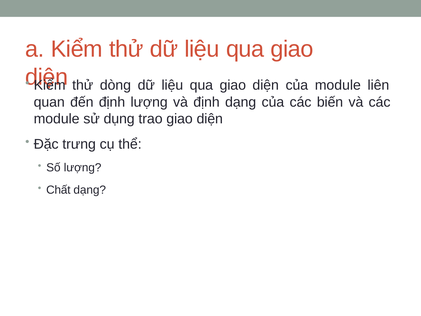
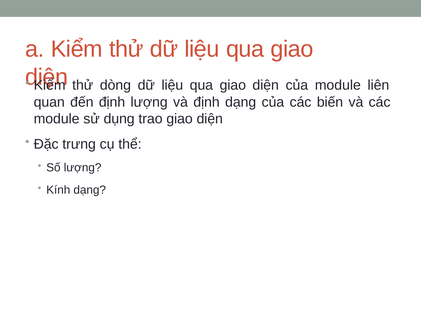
Chất: Chất -> Kính (58, 190)
